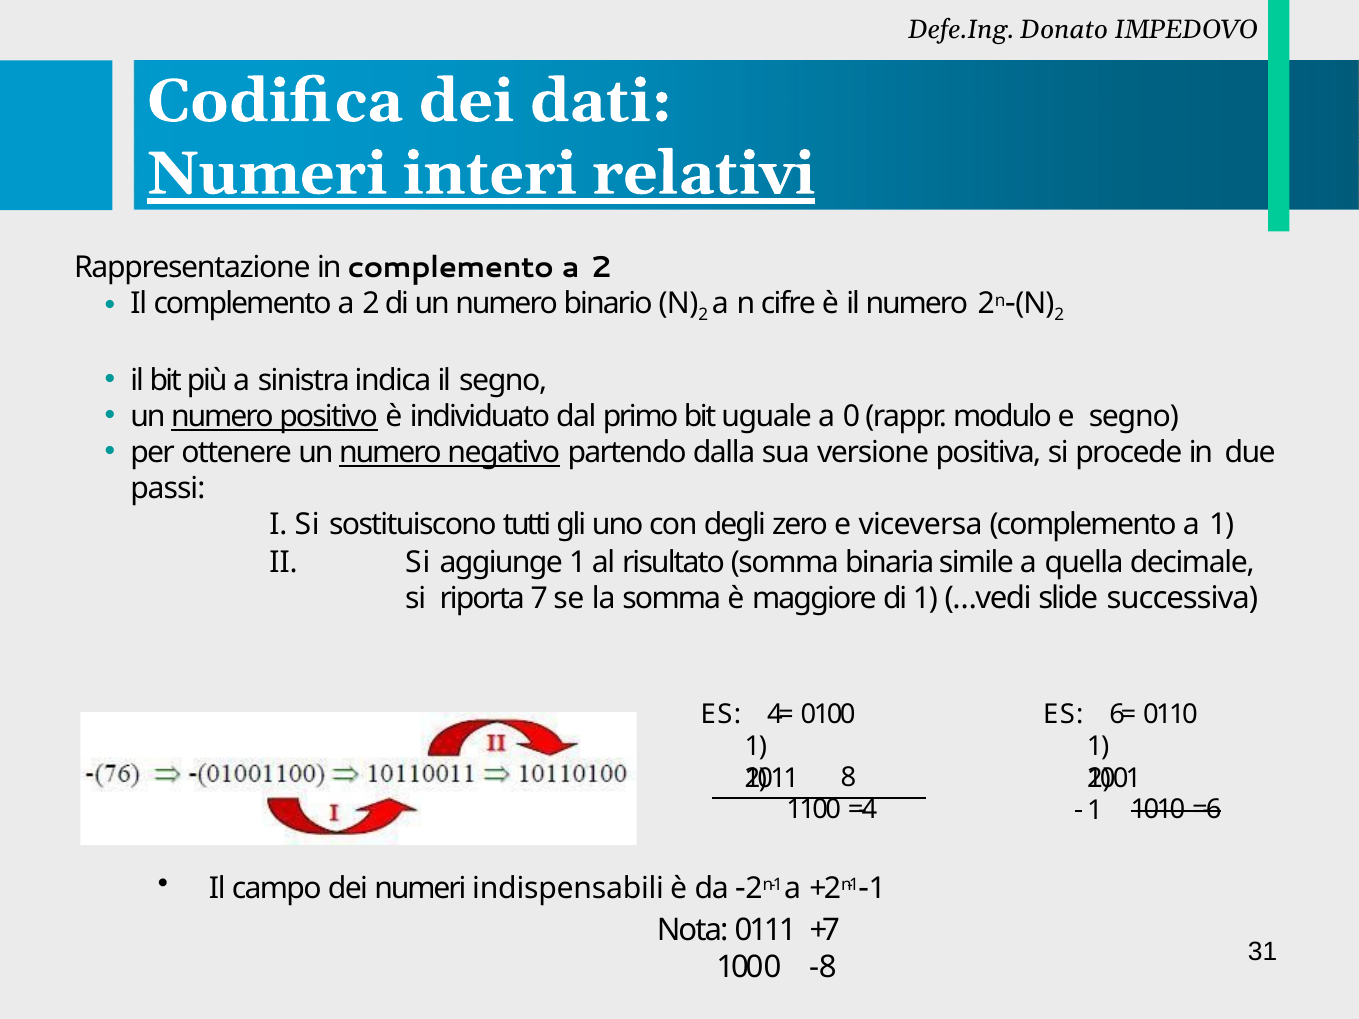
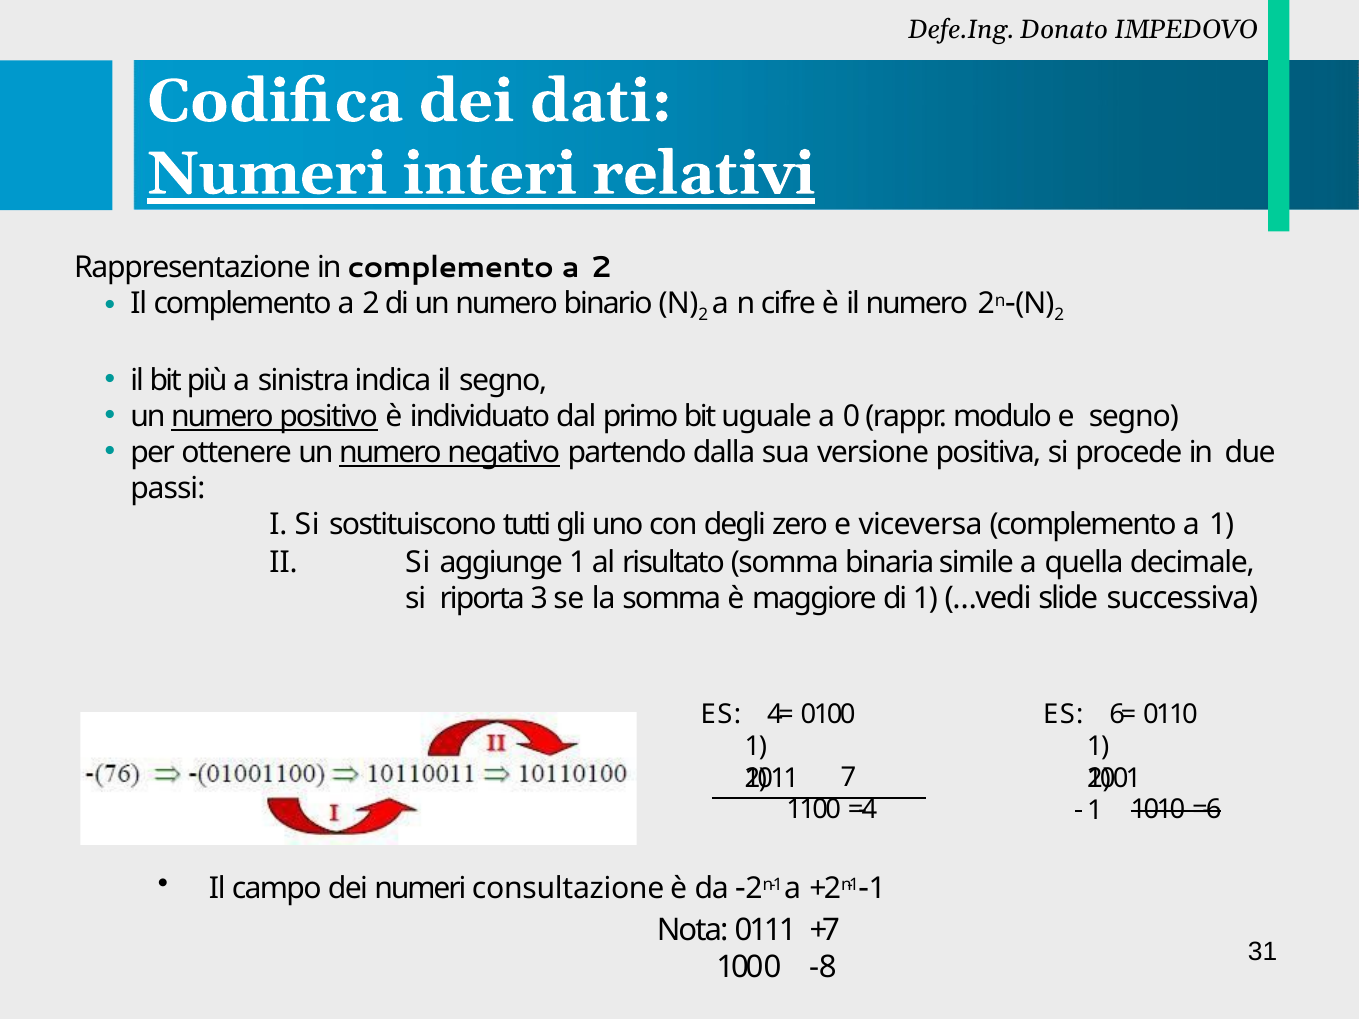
7: 7 -> 3 (539, 599)
8: 8 -> 7 (848, 778)
indispensabili: indispensabili -> consultazione (568, 889)
